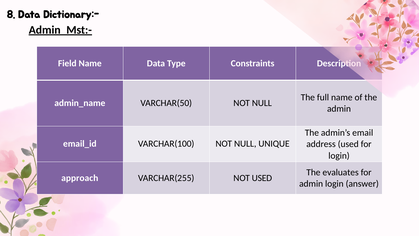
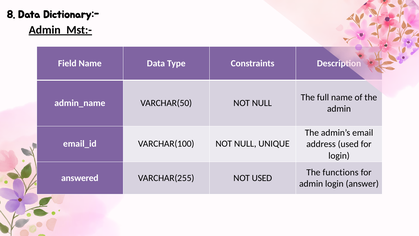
evaluates: evaluates -> functions (341, 172)
approach: approach -> answered (80, 178)
